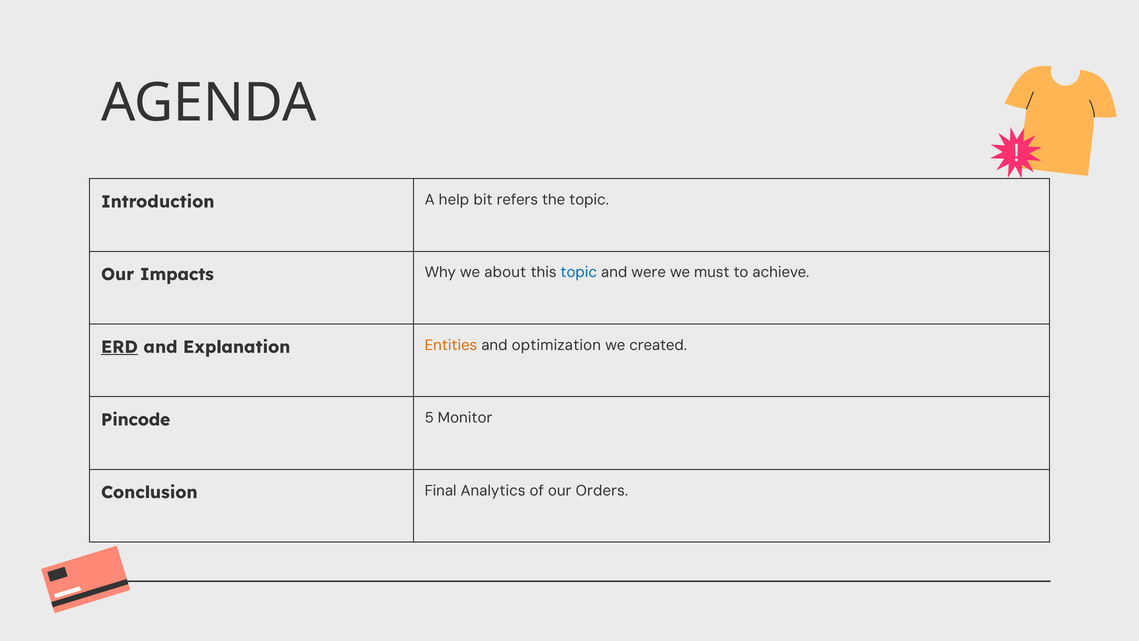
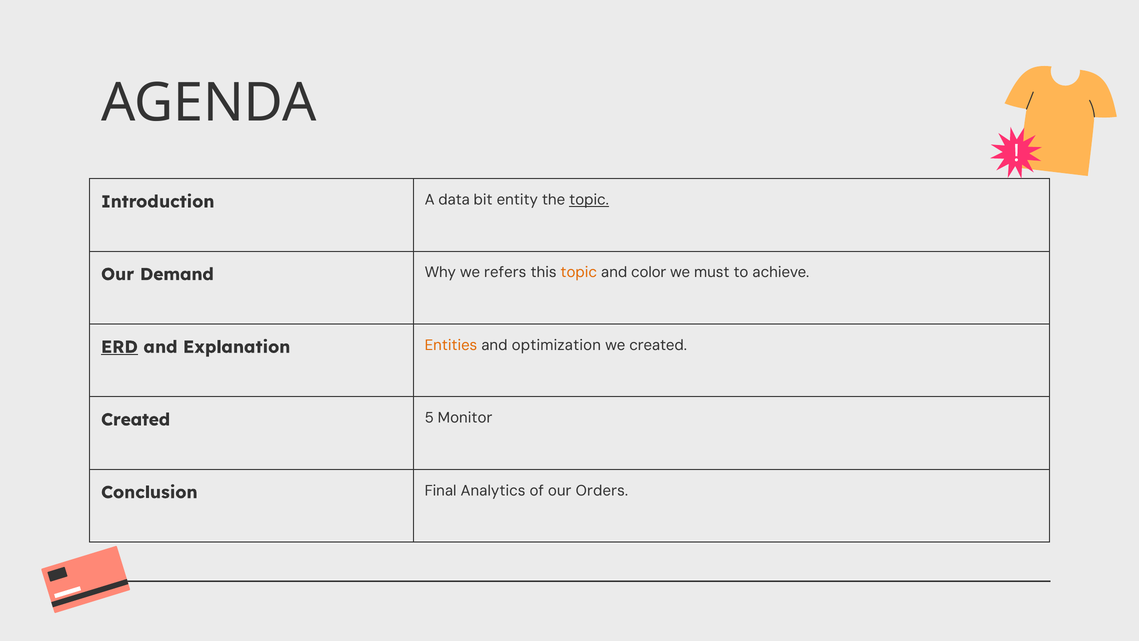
help: help -> data (454, 200)
refers: refers -> entity (517, 200)
topic underline: none -> present (589, 200)
Impacts: Impacts -> Demand (177, 274)
about: about -> refers (505, 272)
topic colour: blue -> orange (579, 272)
were: were -> color (649, 272)
Pincode: Pincode -> Created (136, 420)
